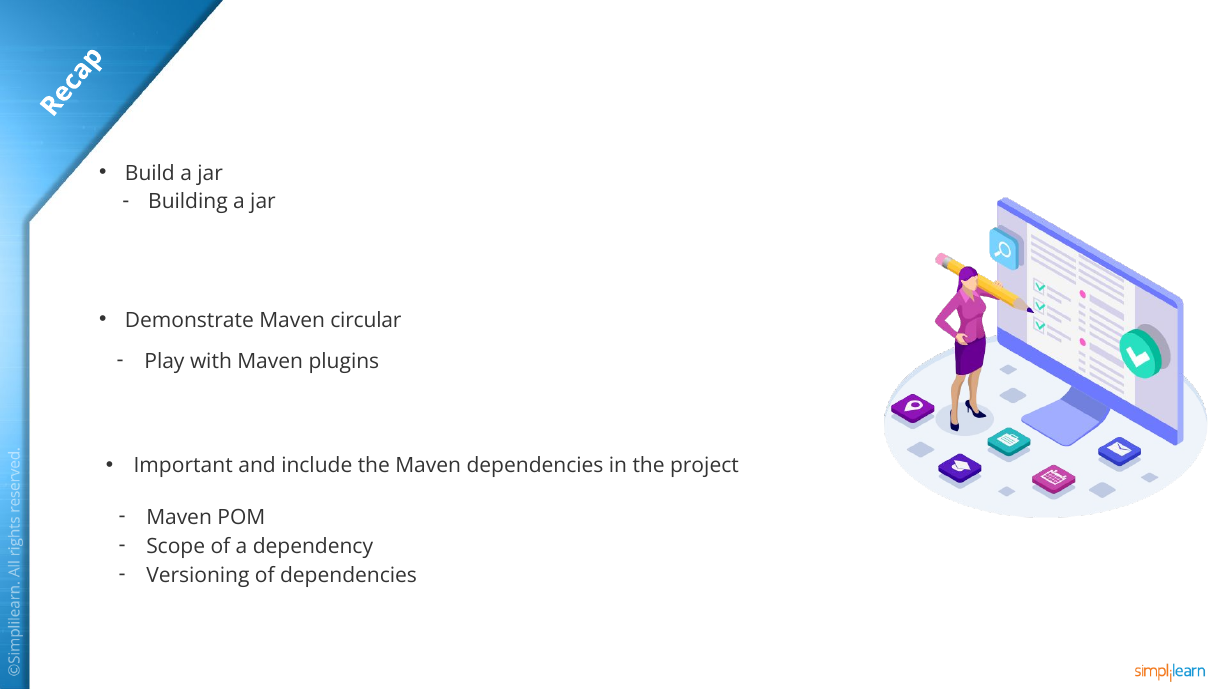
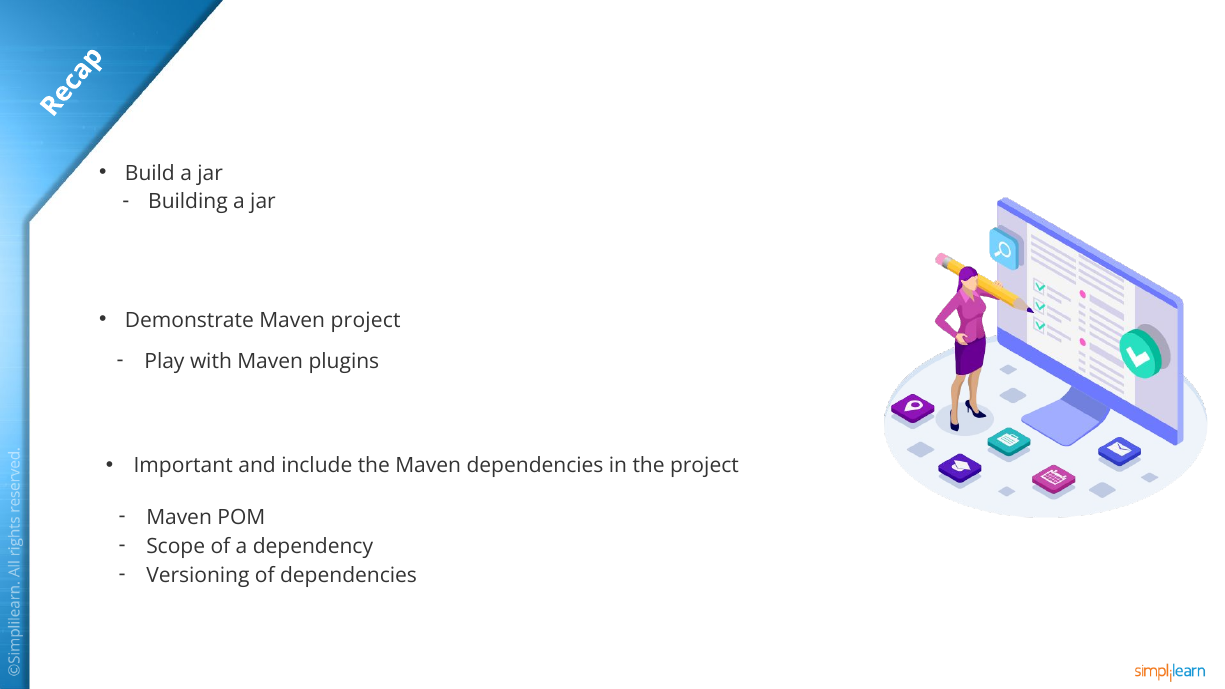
Maven circular: circular -> project (366, 320)
